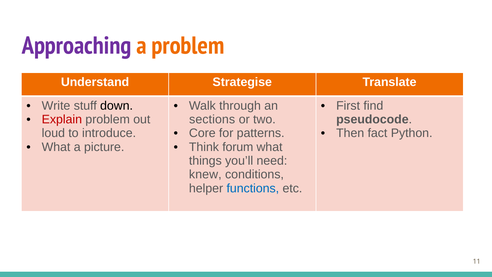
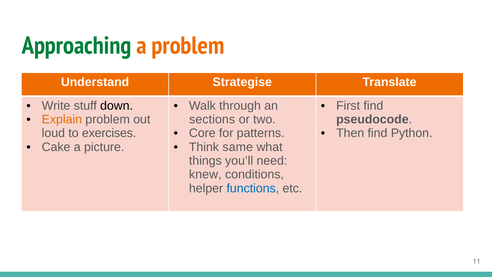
Approaching colour: purple -> green (77, 46)
Explain colour: red -> orange (62, 119)
introduce: introduce -> exercises (109, 133)
Then fact: fact -> find (377, 133)
What: What -> Cake (56, 147)
forum: forum -> same (238, 147)
